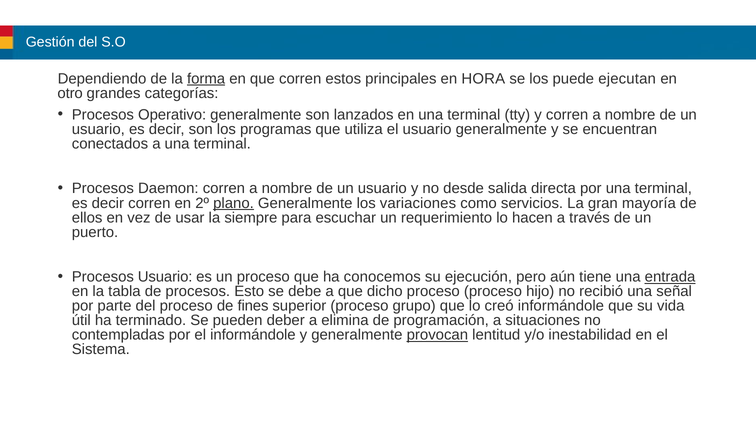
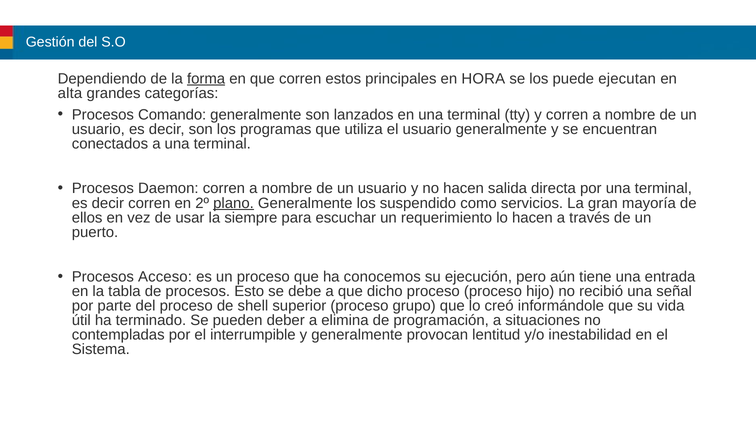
otro: otro -> alta (70, 93)
Operativo: Operativo -> Comando (172, 115)
no desde: desde -> hacen (464, 189)
variaciones: variaciones -> suspendido (418, 203)
Procesos Usuario: Usuario -> Acceso (165, 277)
entrada underline: present -> none (670, 277)
fines: fines -> shell (253, 306)
el informándole: informándole -> interrumpible (253, 335)
provocan underline: present -> none (437, 335)
